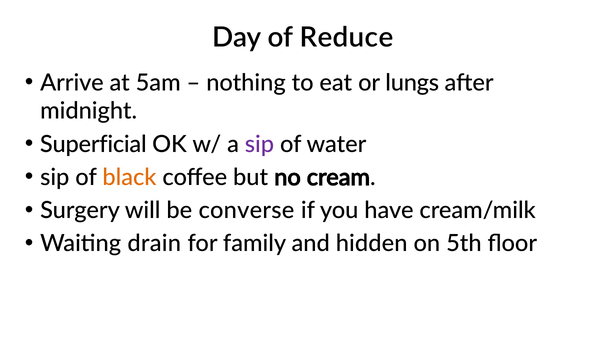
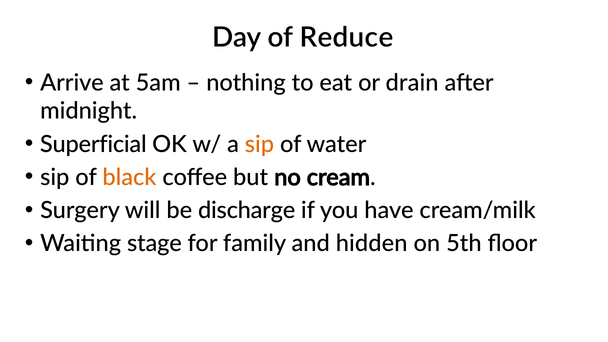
lungs: lungs -> drain (412, 83)
sip colour: purple -> orange (259, 144)
converse: converse -> discharge (247, 211)
drain: drain -> stage (154, 244)
